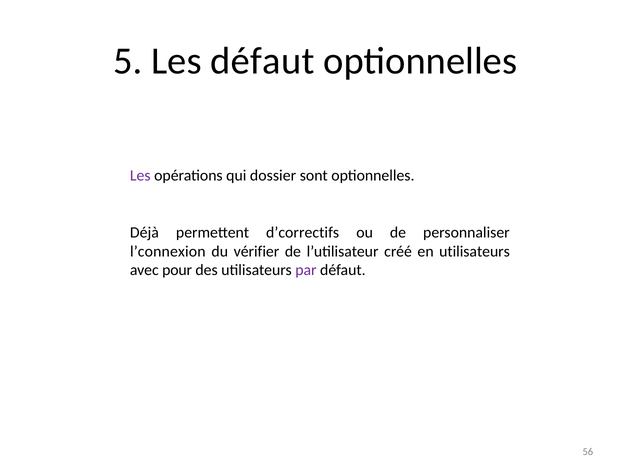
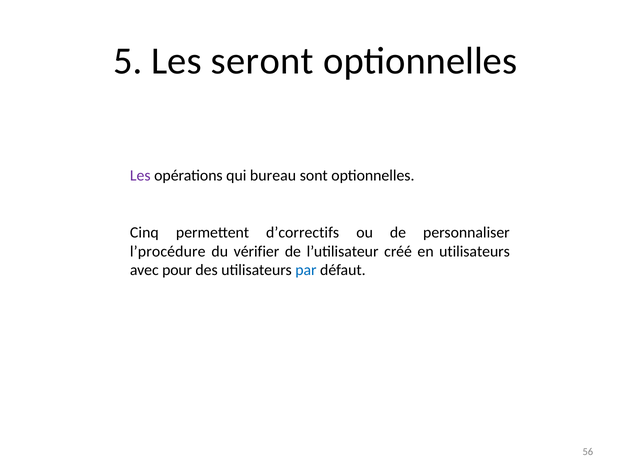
Les défaut: défaut -> seront (262, 61)
dossier: dossier -> bureau (273, 176)
Déjà: Déjà -> Cinq (144, 233)
l’connexion: l’connexion -> l’procédure (168, 251)
par colour: purple -> blue (306, 270)
